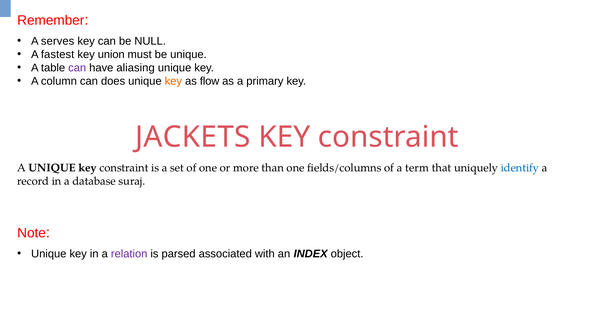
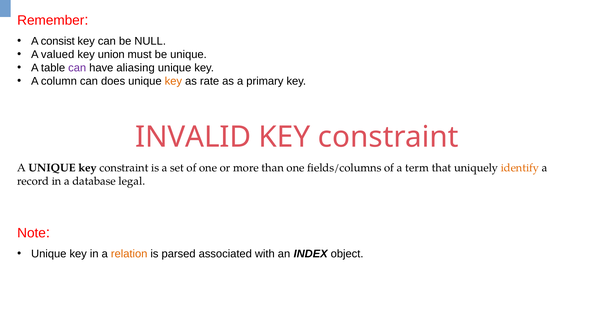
serves: serves -> consist (58, 41)
fastest: fastest -> valued (58, 54)
flow: flow -> rate (210, 81)
JACKETS: JACKETS -> INVALID (193, 137)
identify colour: blue -> orange (520, 168)
suraj: suraj -> legal (132, 181)
relation colour: purple -> orange (129, 254)
